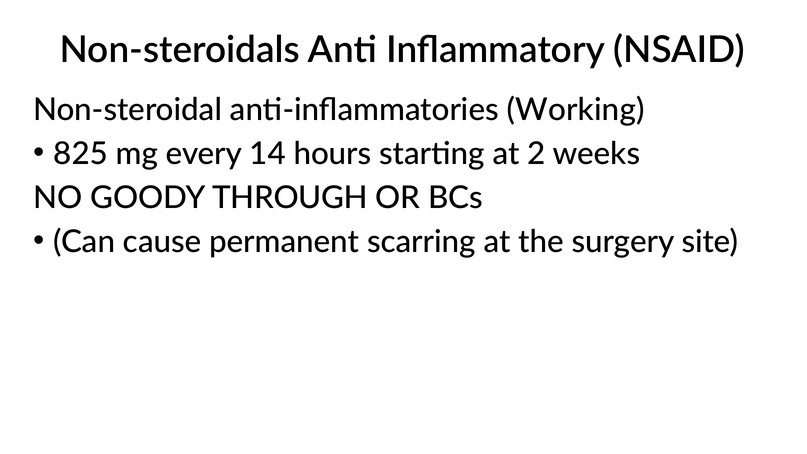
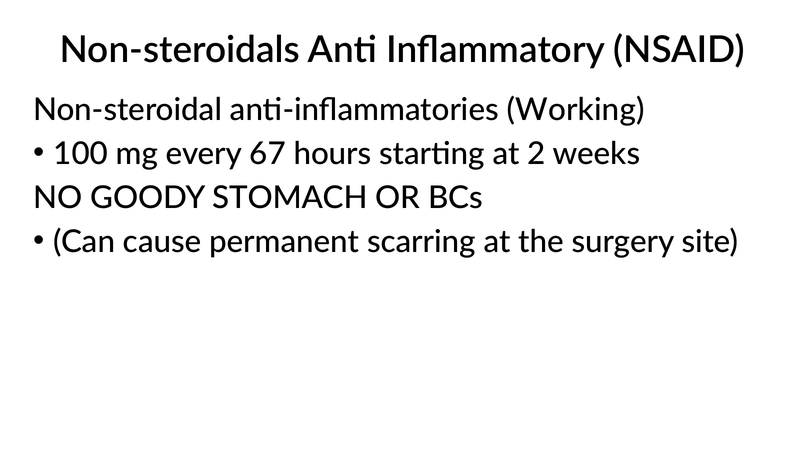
825: 825 -> 100 (81, 154)
14: 14 -> 67 (268, 154)
THROUGH: THROUGH -> STOMACH (290, 198)
